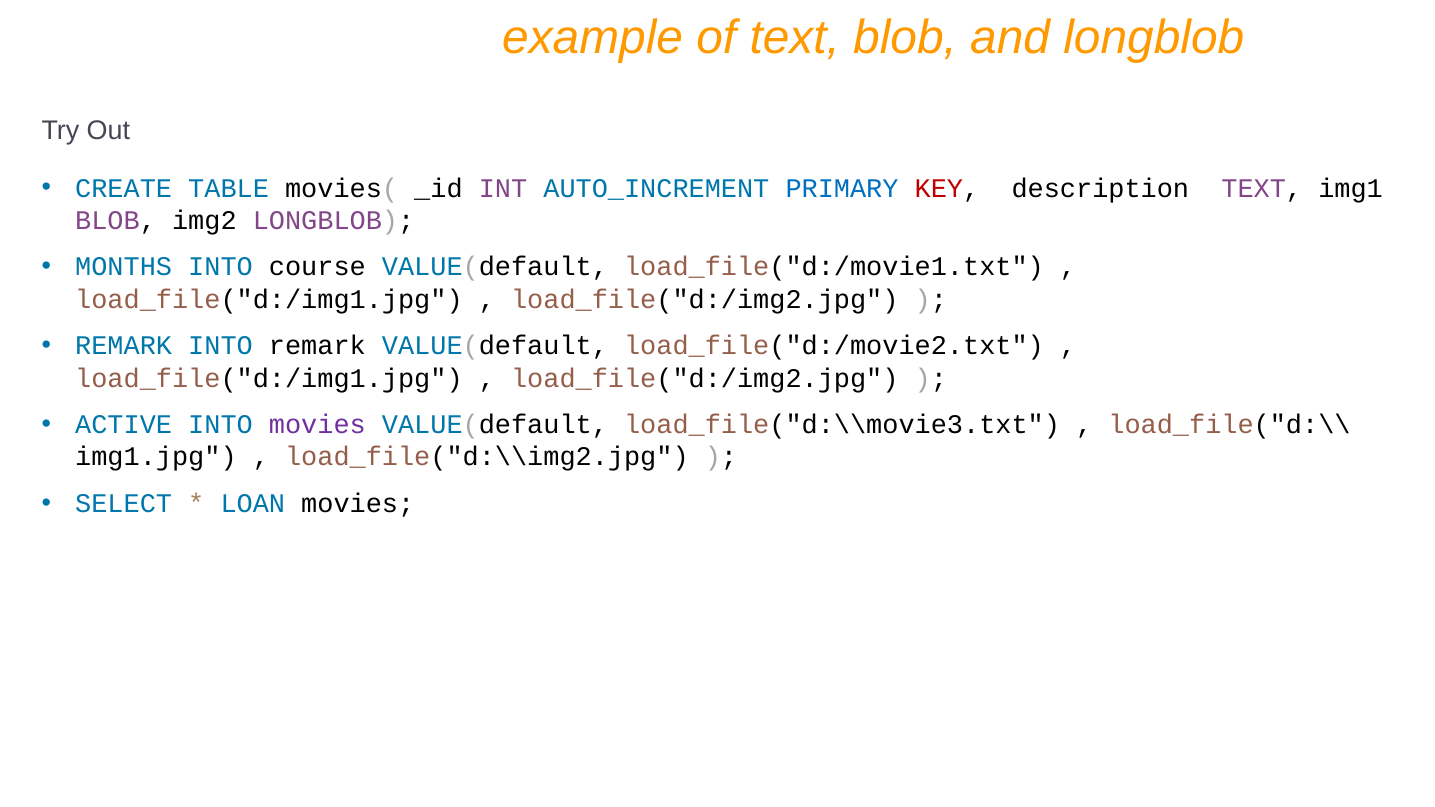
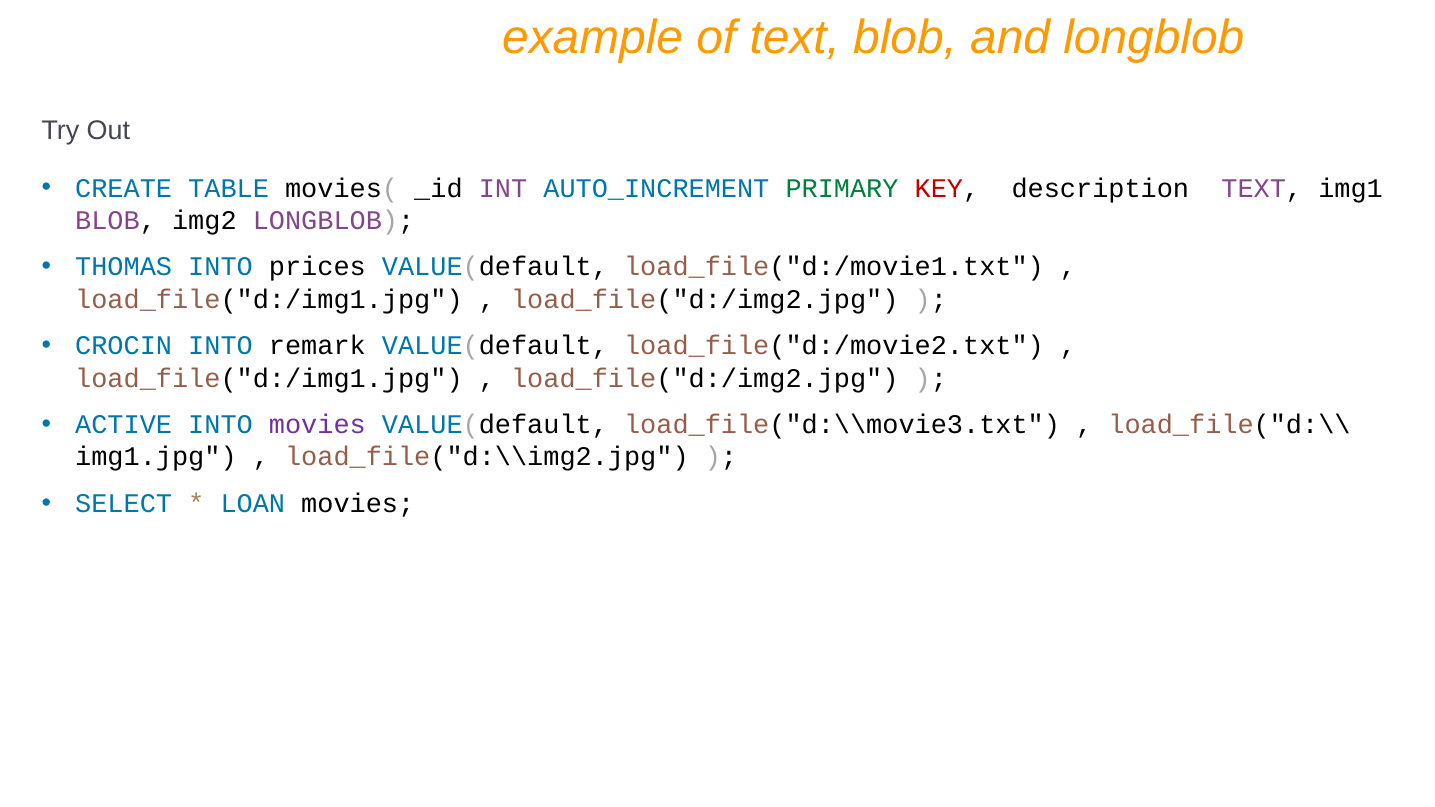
PRIMARY colour: blue -> green (842, 188)
MONTHS: MONTHS -> THOMAS (124, 267)
course: course -> prices (317, 267)
REMARK: REMARK -> CROCIN (124, 346)
